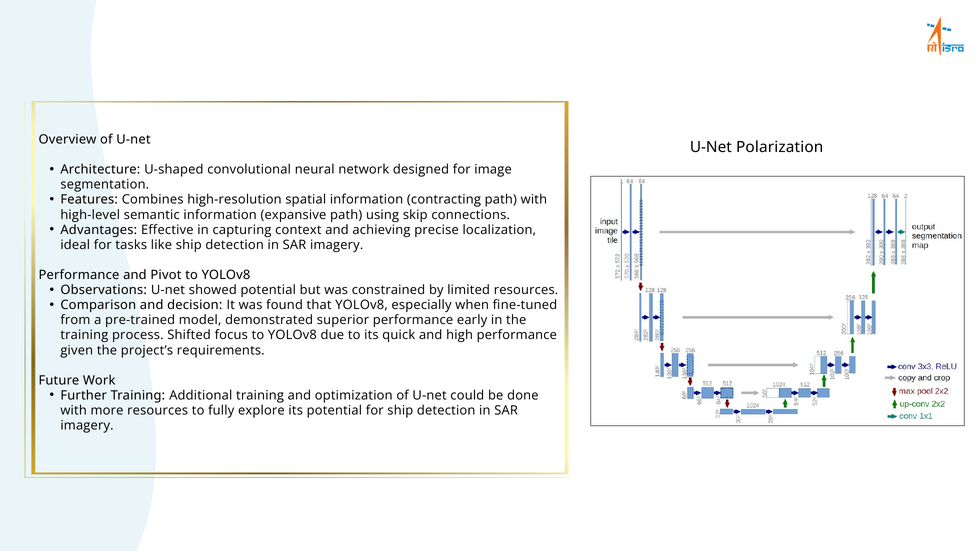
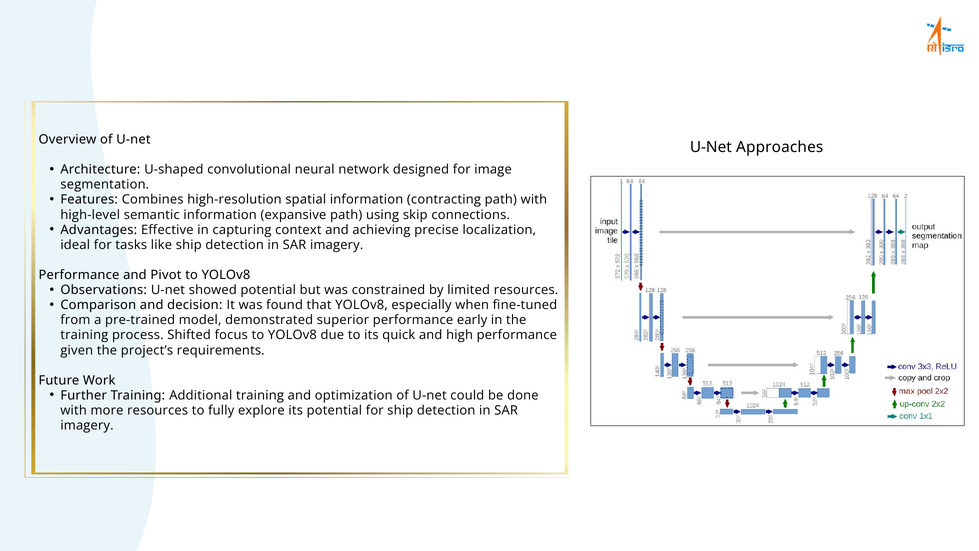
Polarization: Polarization -> Approaches (780, 147)
